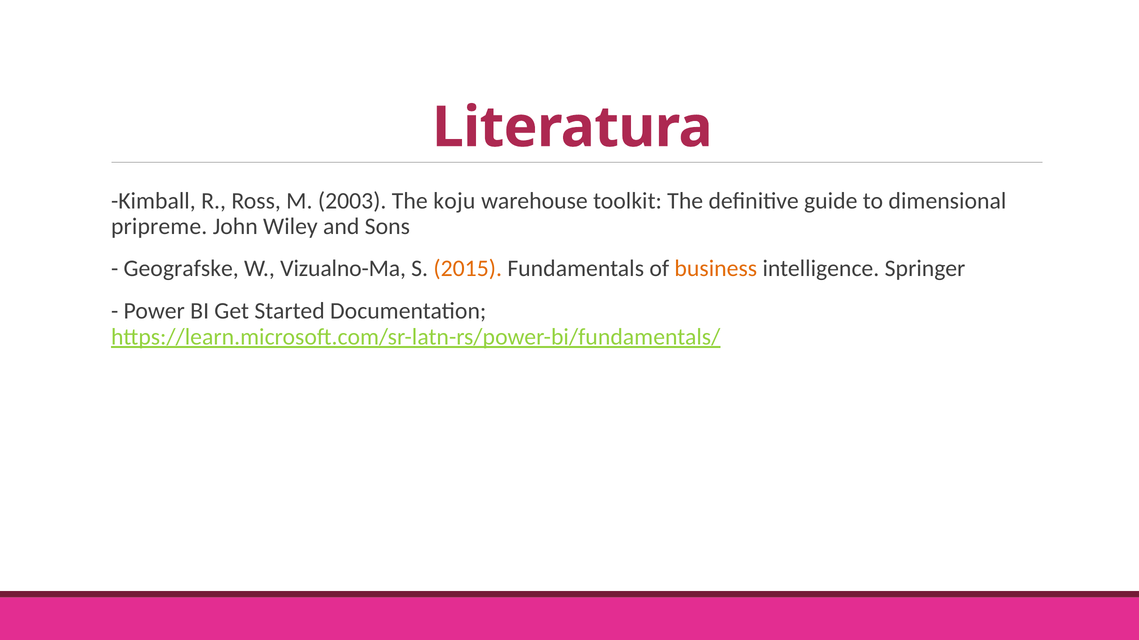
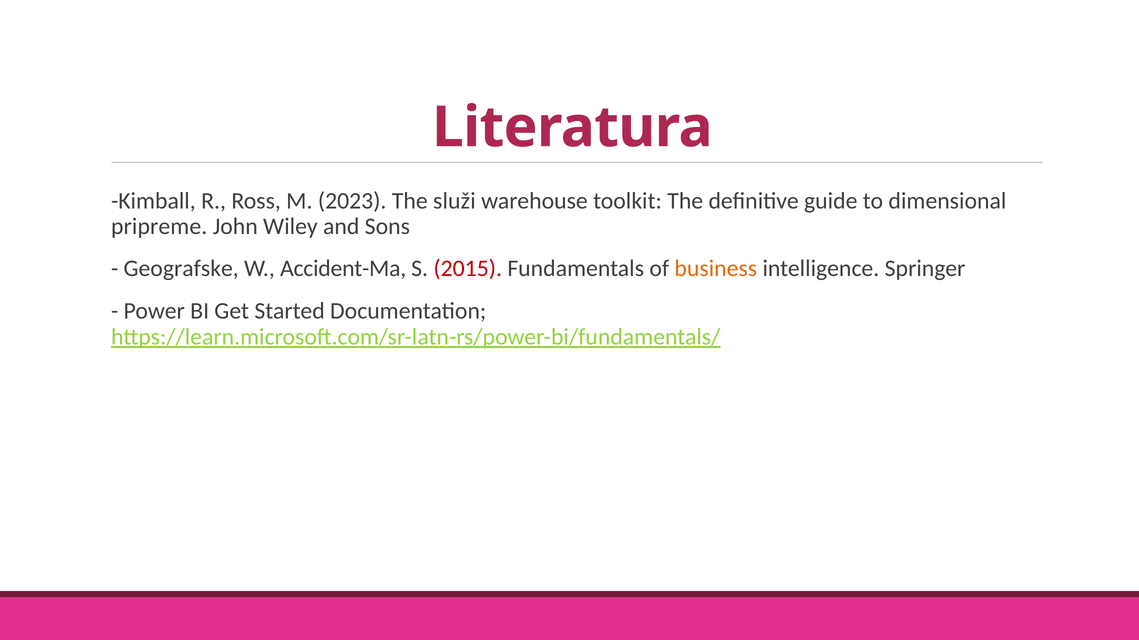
2003: 2003 -> 2023 (352, 201)
koju: koju -> služi (454, 201)
Vizualno-Ma: Vizualno-Ma -> Accident-Ma (343, 269)
2015 colour: orange -> red (468, 269)
